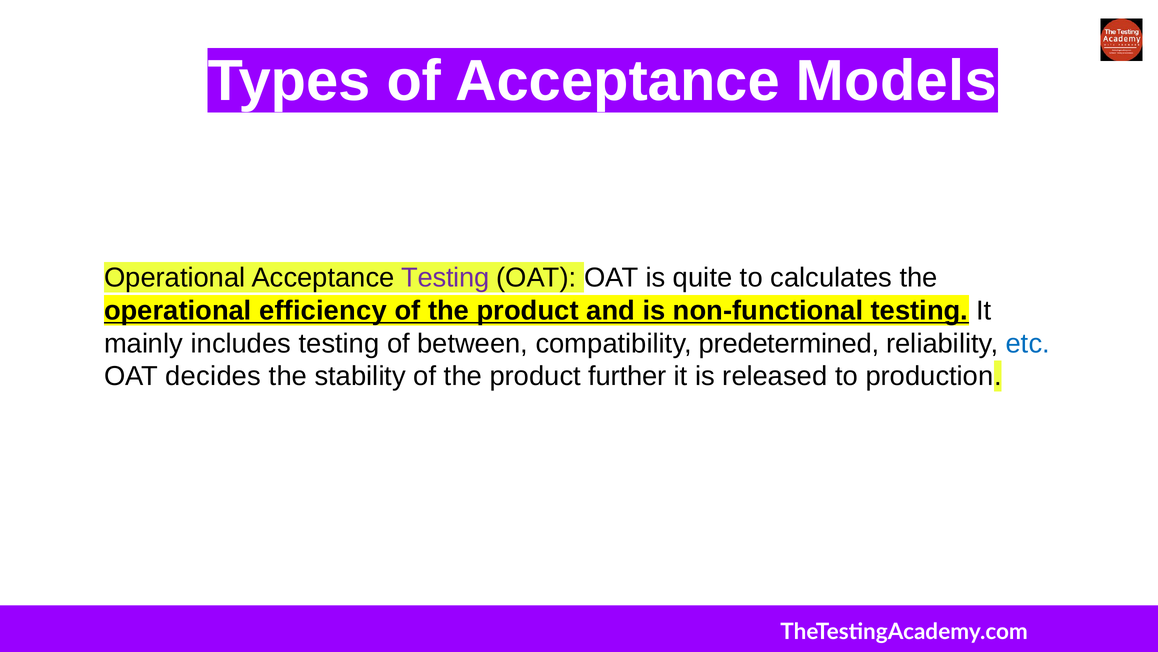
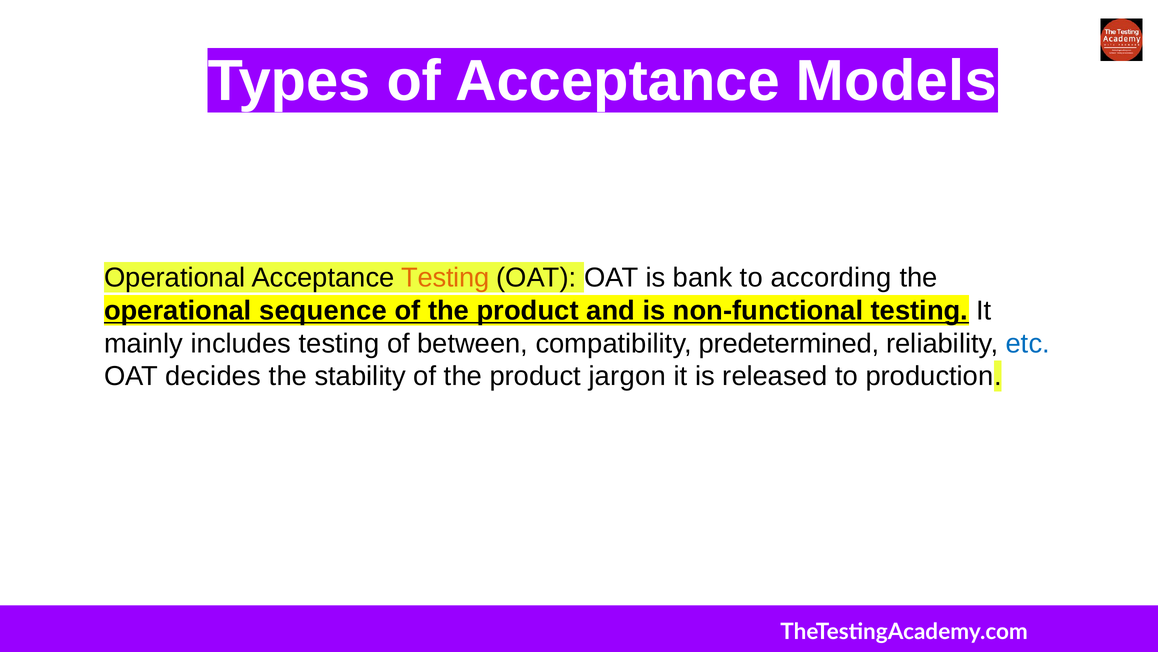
Testing colour: purple -> orange (445, 278)
quite: quite -> bank (703, 278)
calculates: calculates -> according (831, 278)
efficiency: efficiency -> sequence (323, 310)
further: further -> jargon (627, 376)
